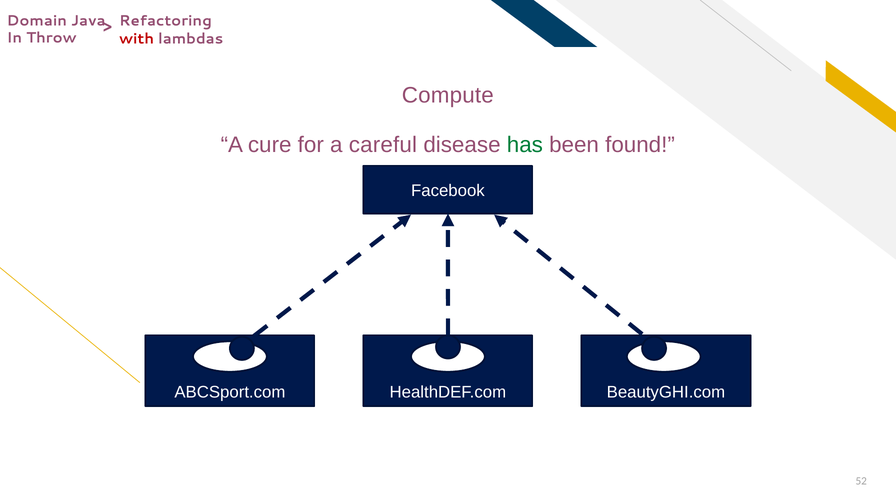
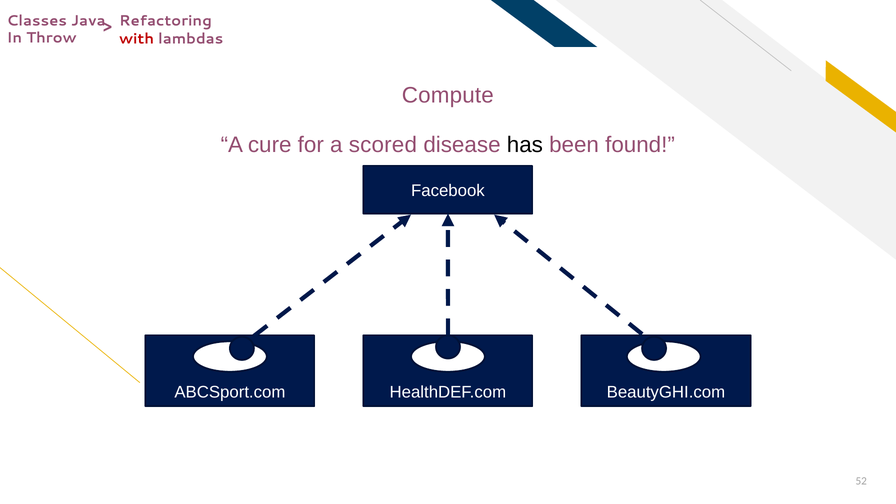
Domain: Domain -> Classes (37, 21)
careful: careful -> scored (383, 145)
has colour: green -> black (525, 145)
